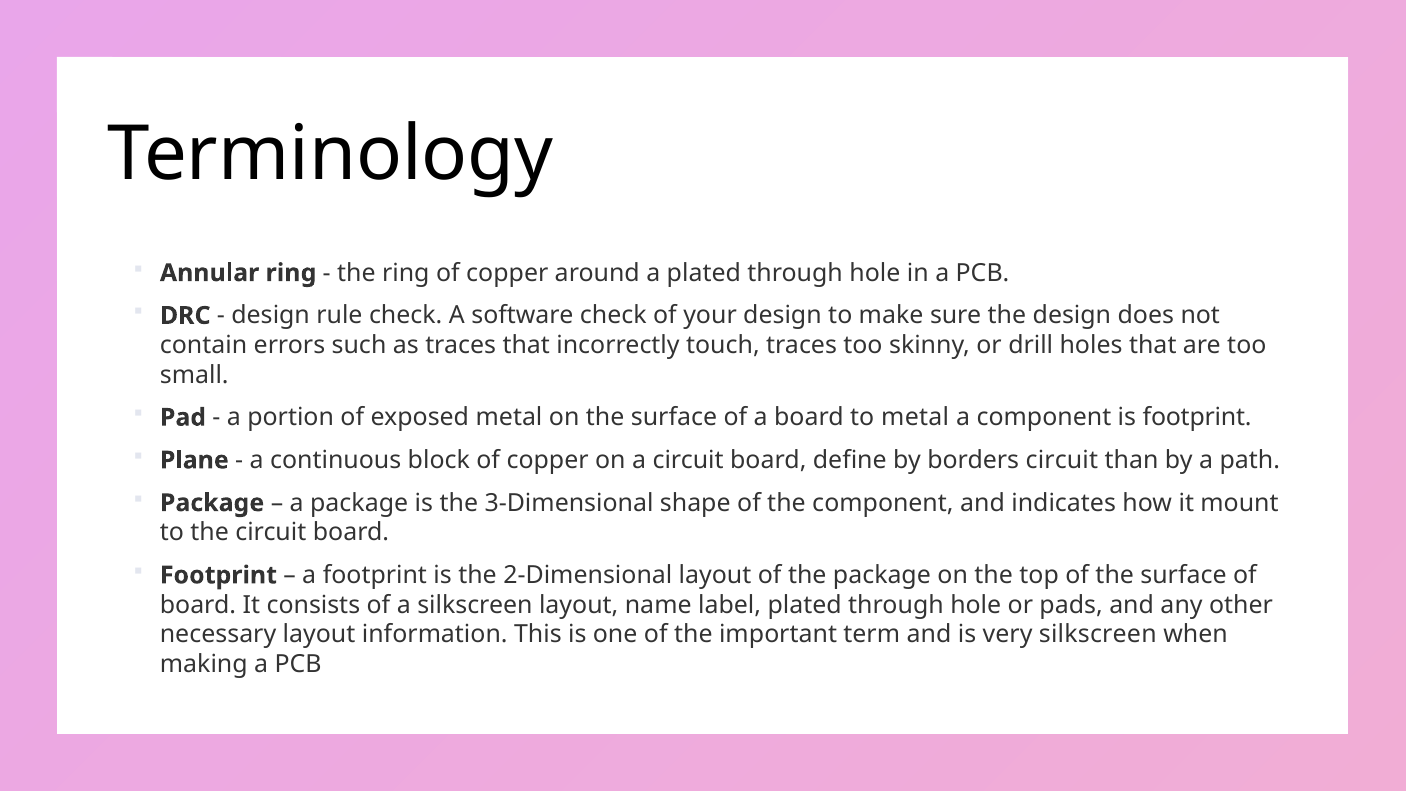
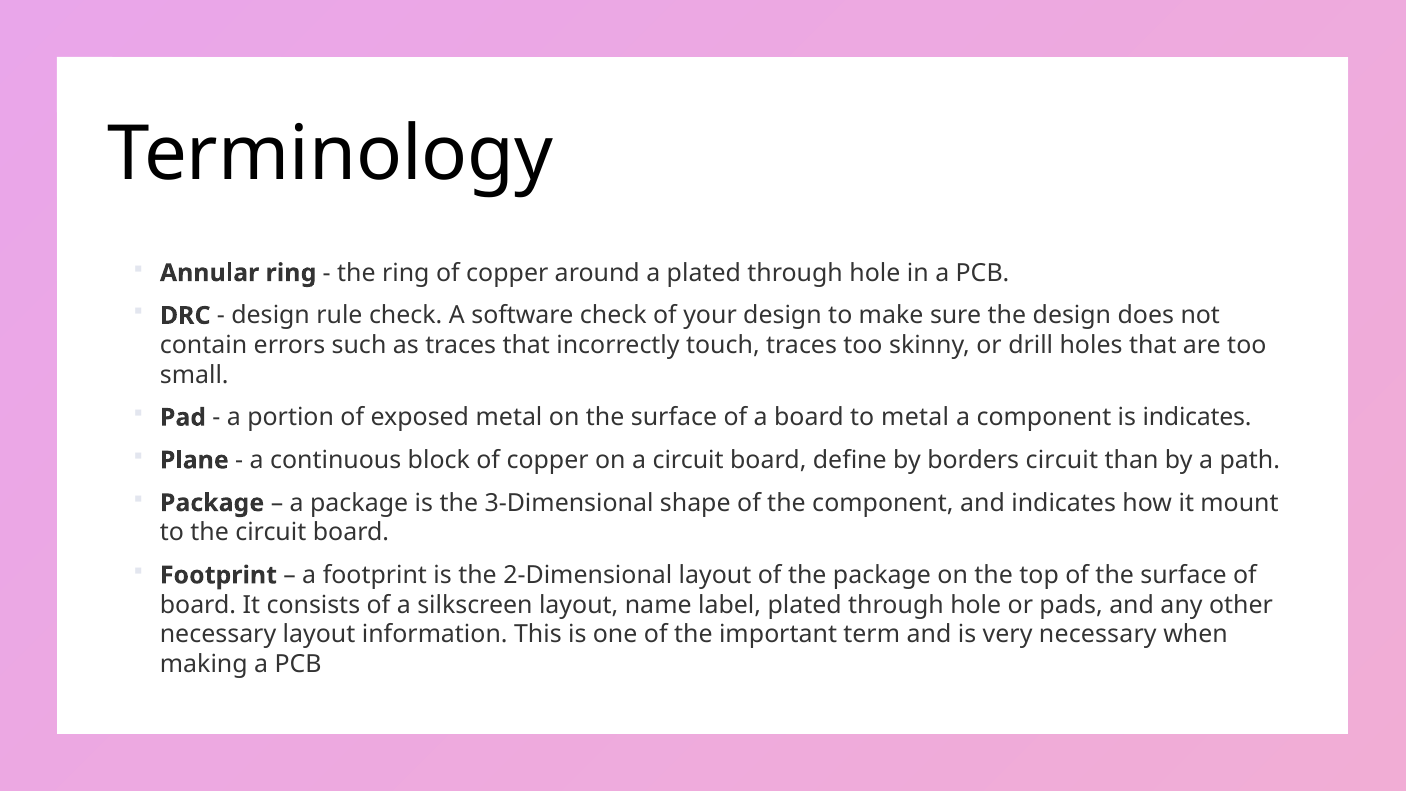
is footprint: footprint -> indicates (1197, 417)
very silkscreen: silkscreen -> necessary (1098, 634)
